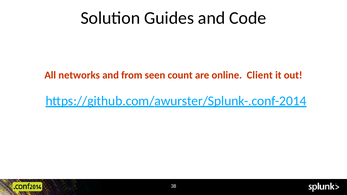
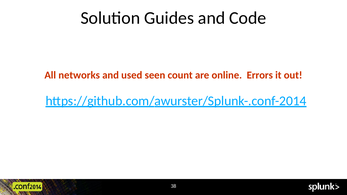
from: from -> used (132, 75)
Client: Client -> Errors (260, 75)
